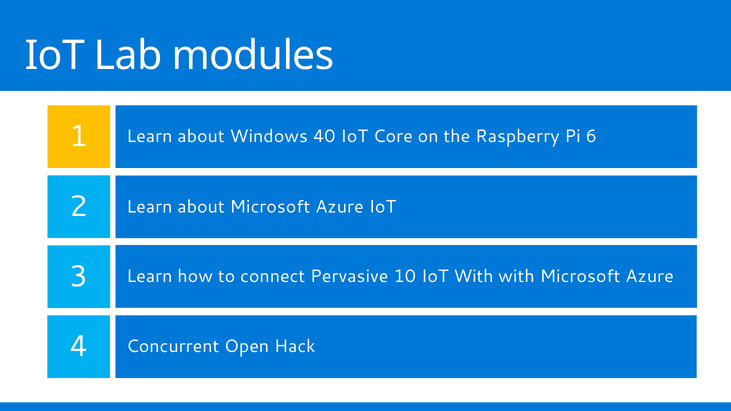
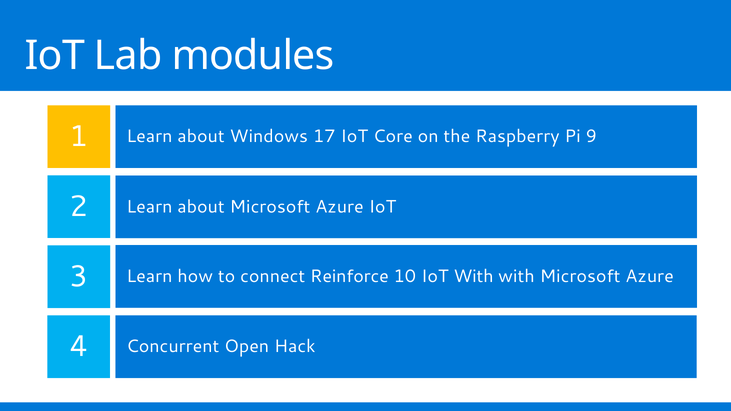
40: 40 -> 17 (324, 137)
6: 6 -> 9 (591, 137)
Pervasive: Pervasive -> Reinforce (349, 276)
